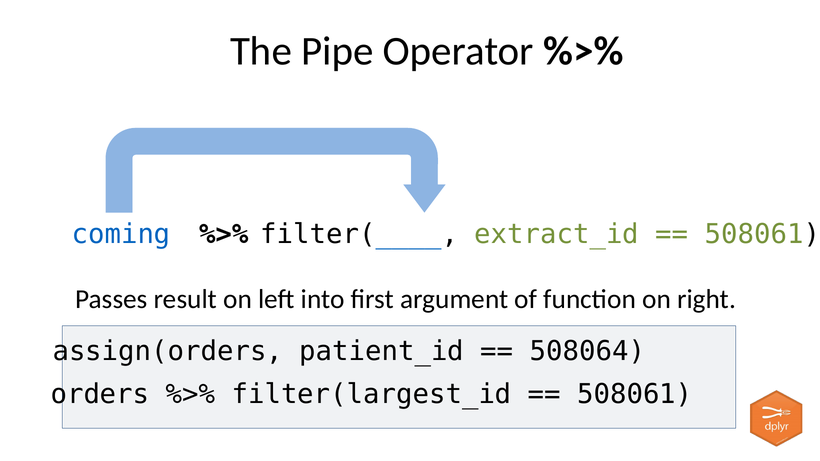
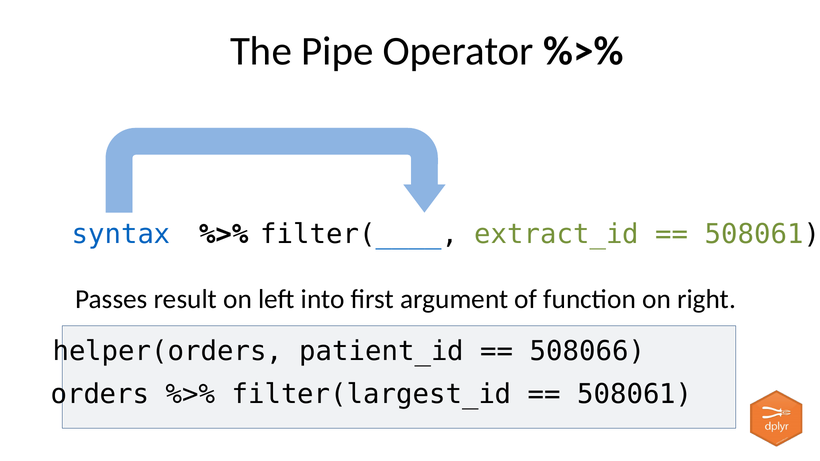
coming: coming -> syntax (121, 234)
assign(orders: assign(orders -> helper(orders (168, 351)
508064: 508064 -> 508066 (587, 351)
